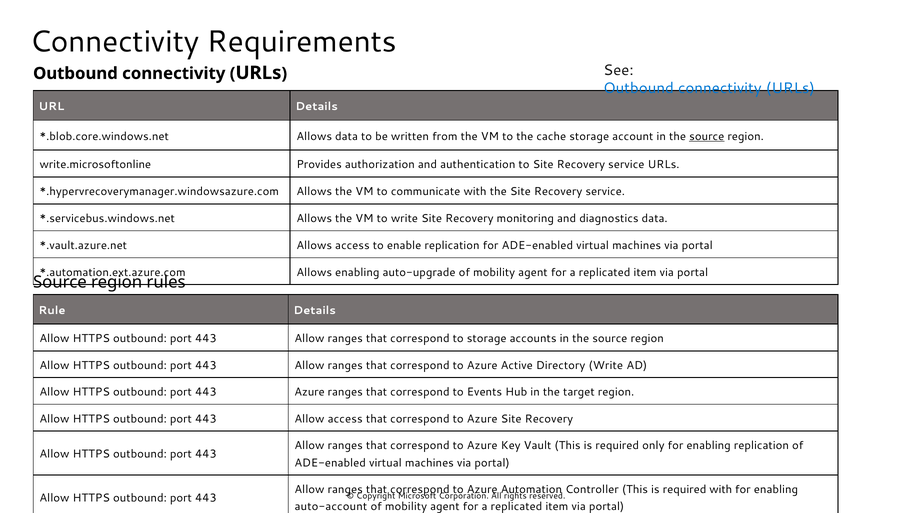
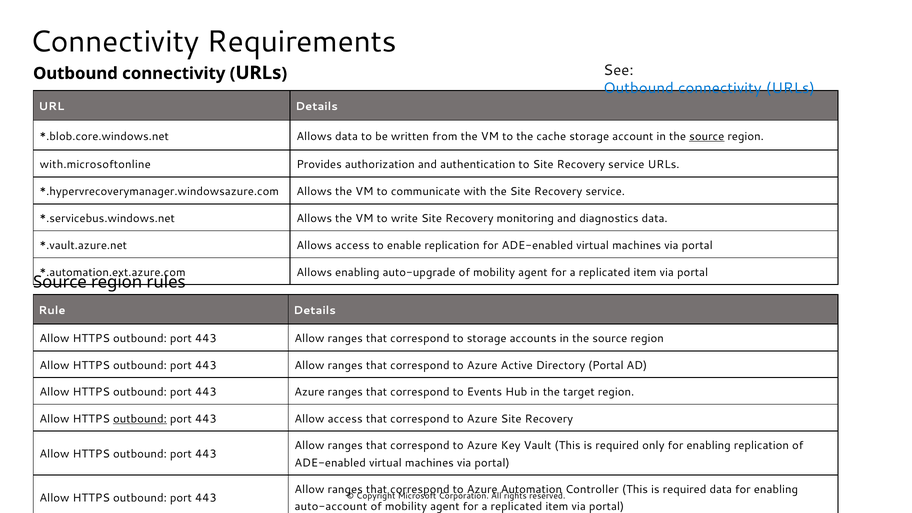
write.microsoftonline: write.microsoftonline -> with.microsoftonline (95, 165)
Directory Write: Write -> Portal (606, 365)
outbound underline: none -> present (140, 419)
required with: with -> data (721, 490)
